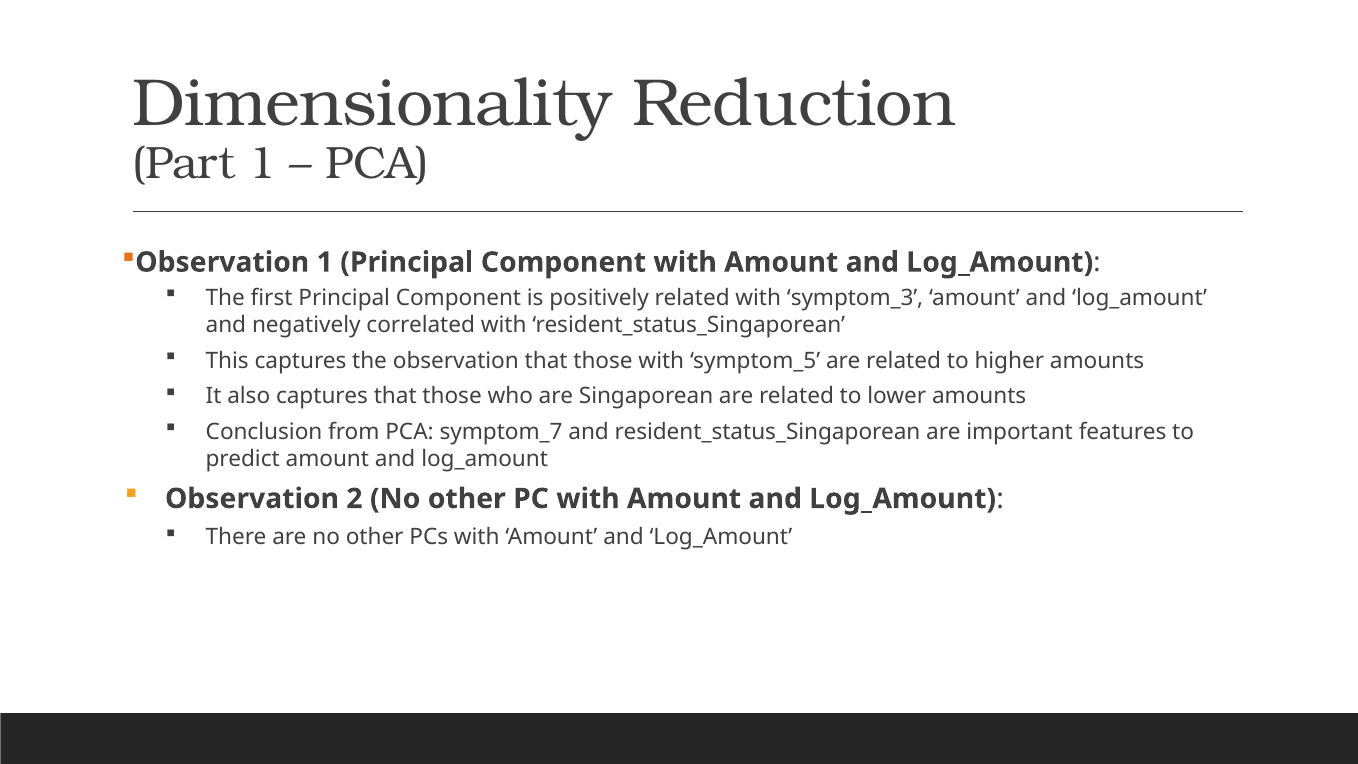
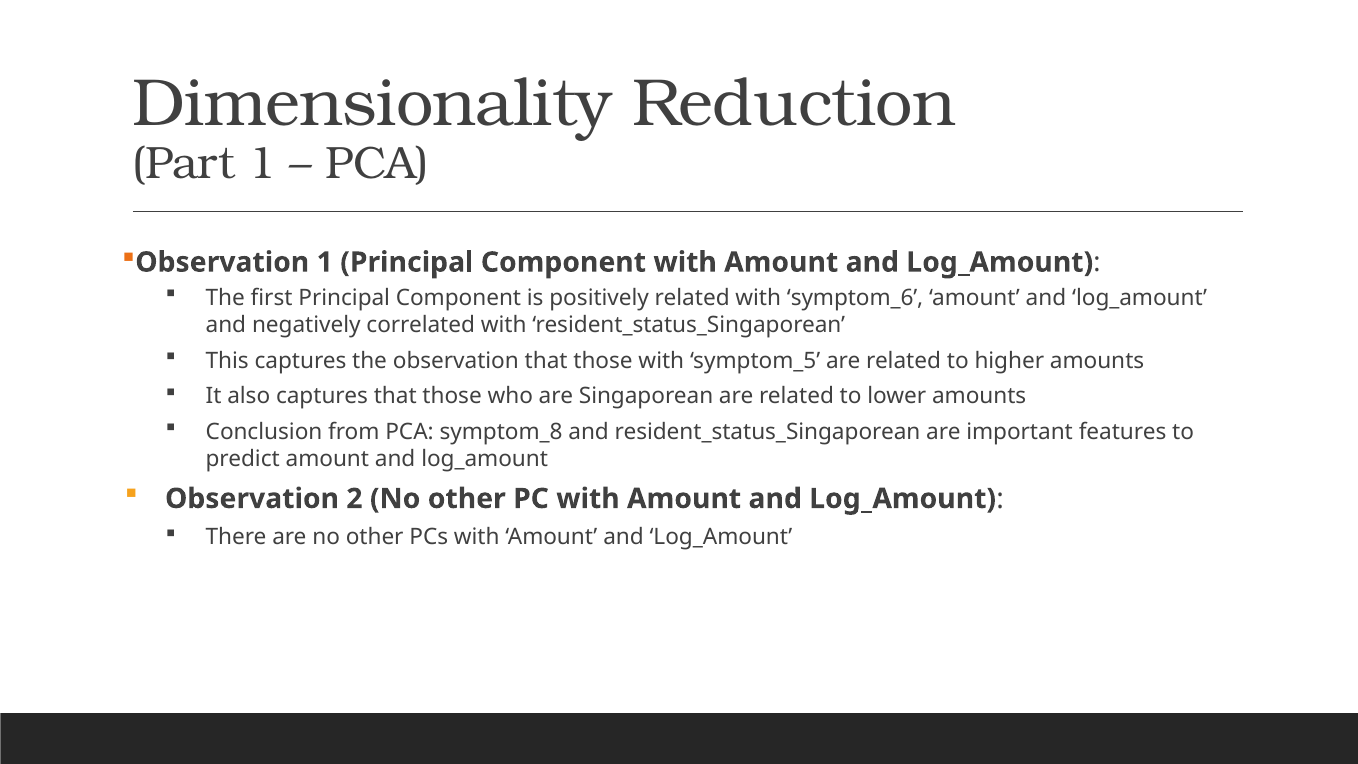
symptom_3: symptom_3 -> symptom_6 (855, 298)
symptom_7: symptom_7 -> symptom_8 (501, 432)
